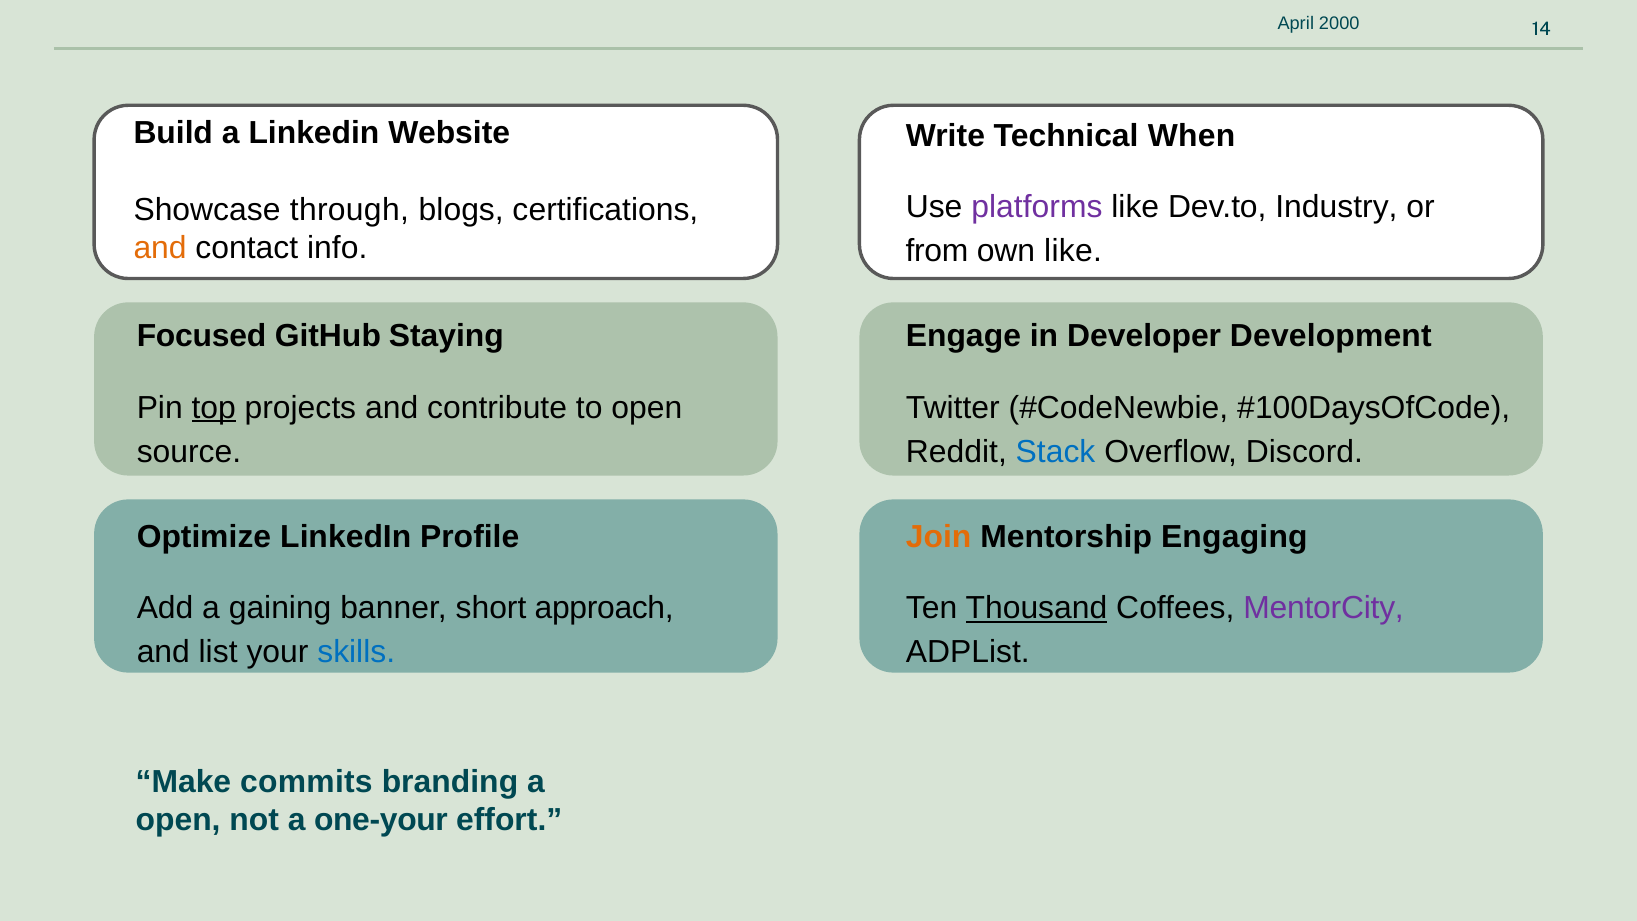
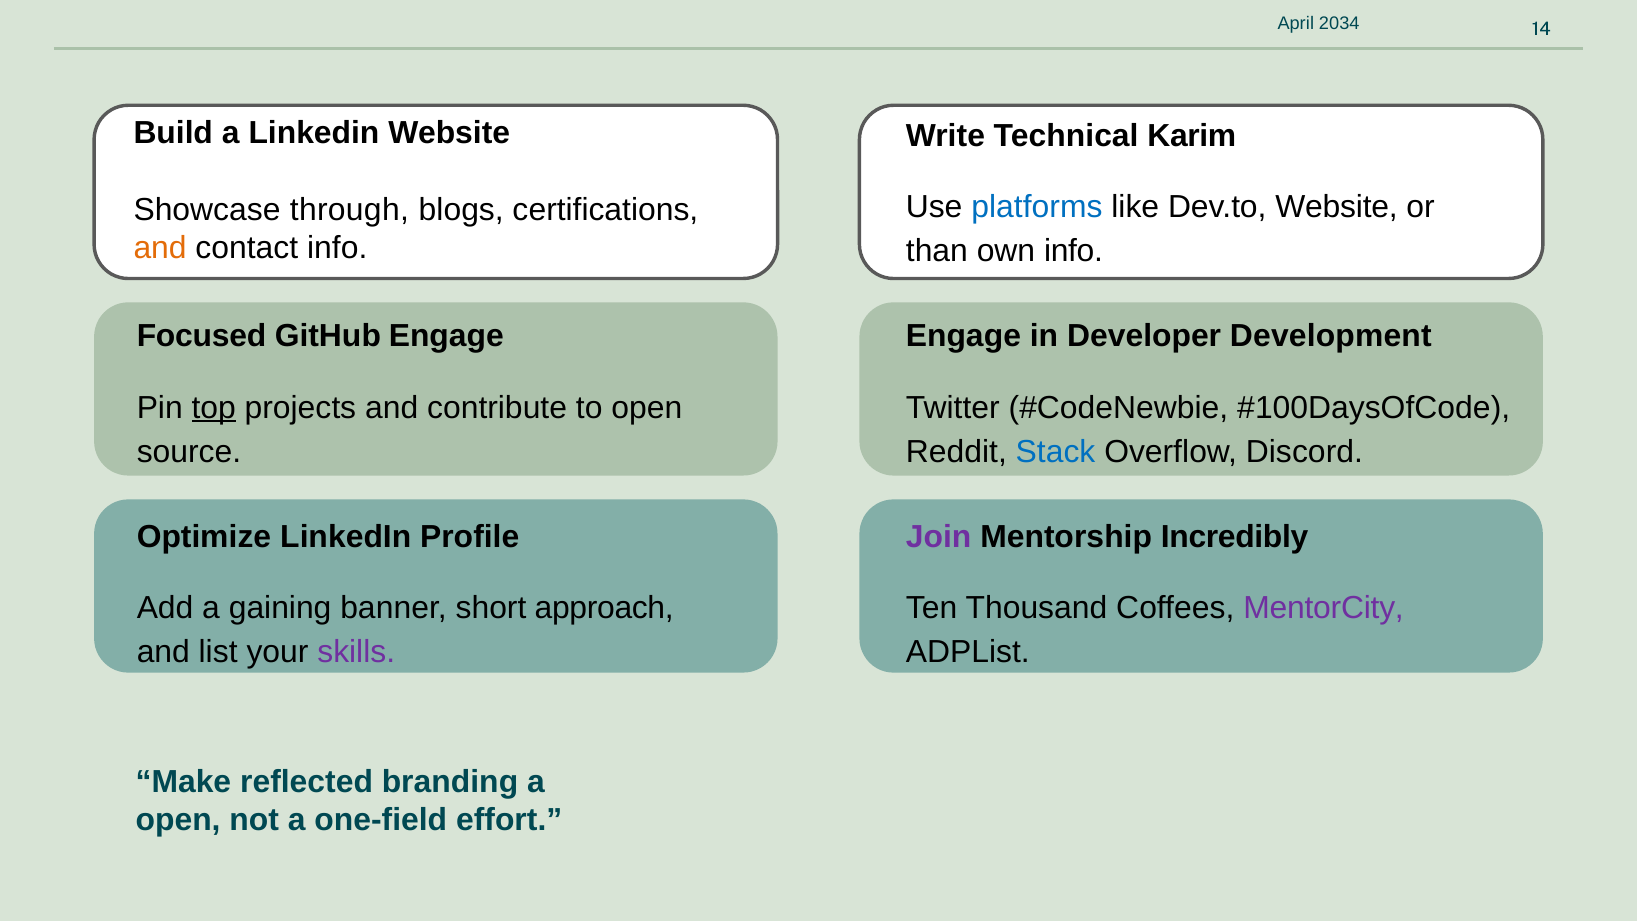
2000: 2000 -> 2034 (1339, 23)
When: When -> Karim (1192, 136)
platforms colour: purple -> blue (1037, 207)
Dev.to Industry: Industry -> Website (1337, 207)
from: from -> than (937, 251)
own like: like -> info (1073, 251)
GitHub Staying: Staying -> Engage (446, 336)
Join colour: orange -> purple (939, 537)
Engaging: Engaging -> Incredibly (1235, 537)
Thousand underline: present -> none (1036, 608)
skills colour: blue -> purple (356, 652)
commits: commits -> reflected (307, 782)
one-your: one-your -> one-field (381, 820)
